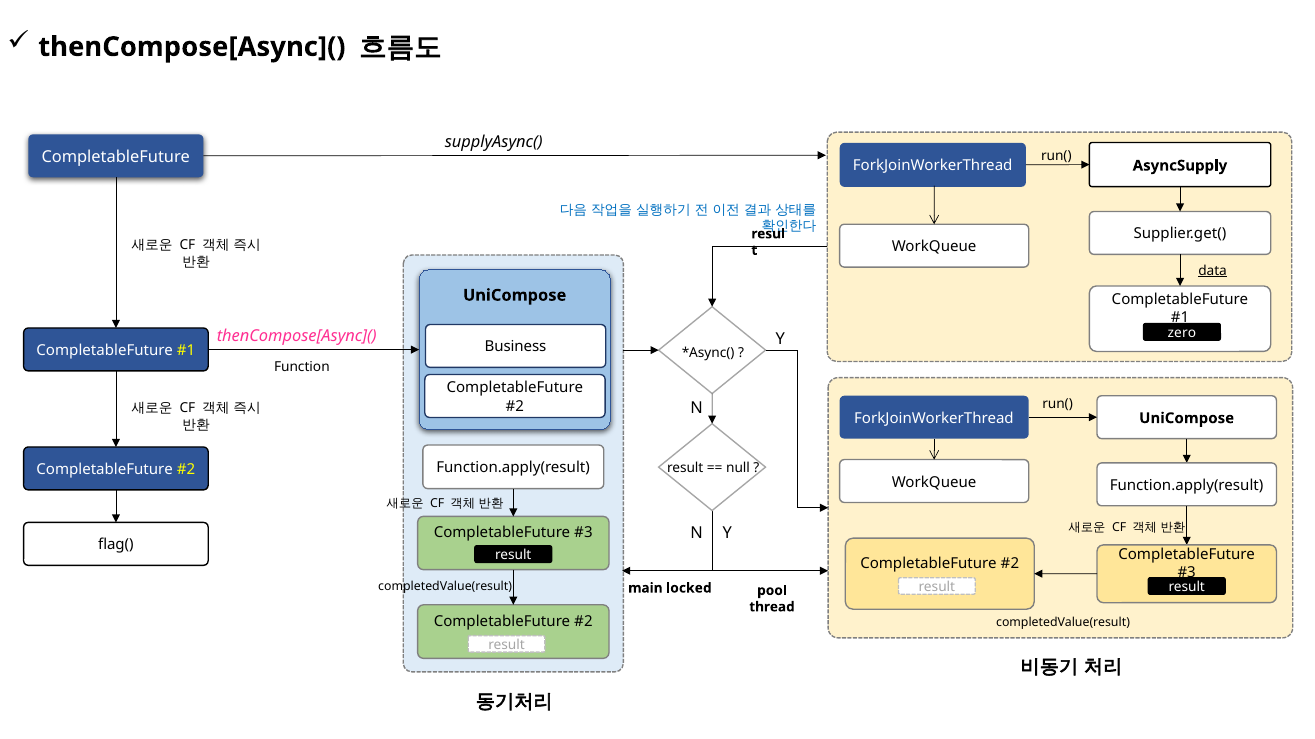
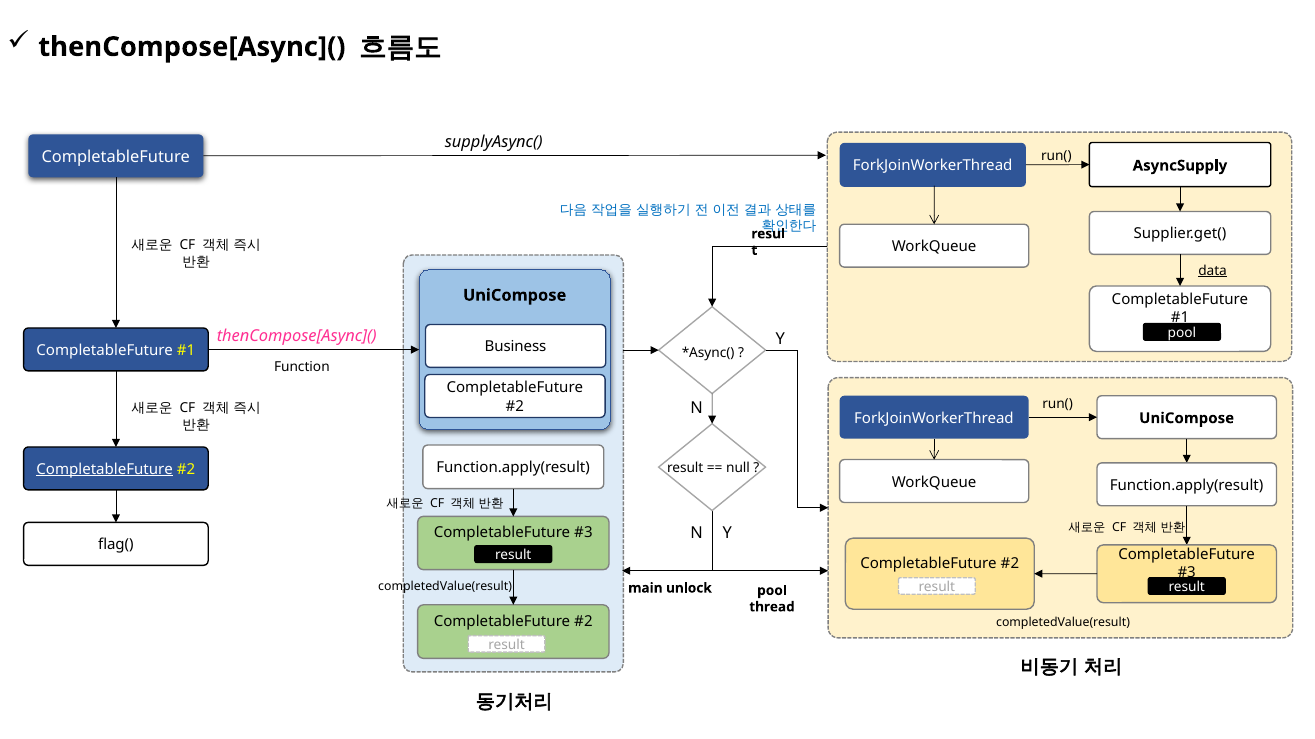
zero: zero -> pool (1182, 333)
CompletableFuture underline: none -> present (105, 470)
locked: locked -> unlock (689, 589)
